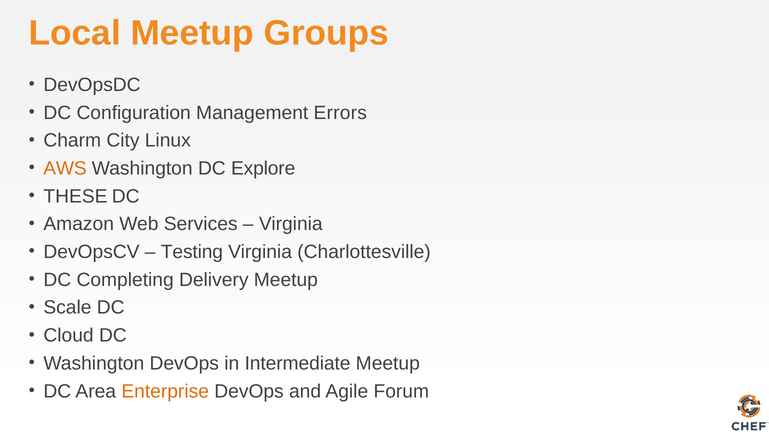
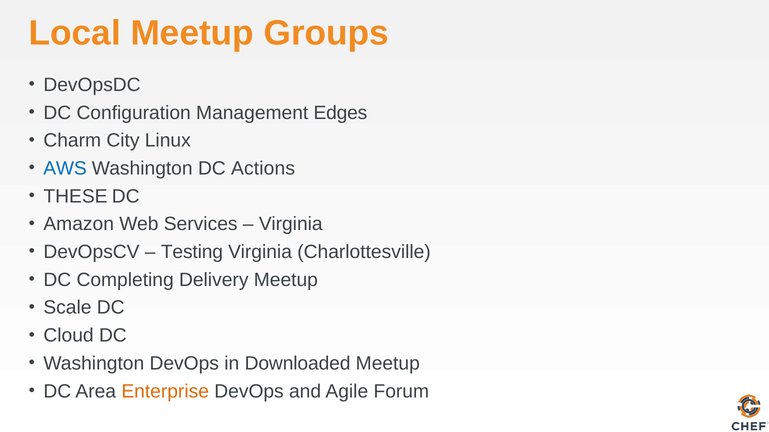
Errors: Errors -> Edges (340, 113)
AWS colour: orange -> blue (65, 169)
Explore: Explore -> Actions (263, 169)
Intermediate: Intermediate -> Downloaded (298, 364)
